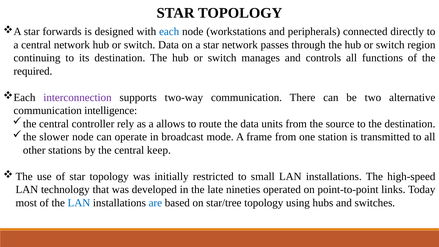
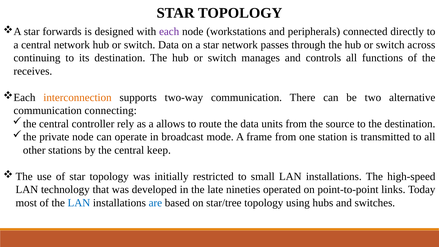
each colour: blue -> purple (169, 32)
region: region -> across (421, 45)
required: required -> receives (33, 71)
interconnection colour: purple -> orange (77, 97)
intelligence: intelligence -> connecting (111, 111)
slower: slower -> private (54, 137)
